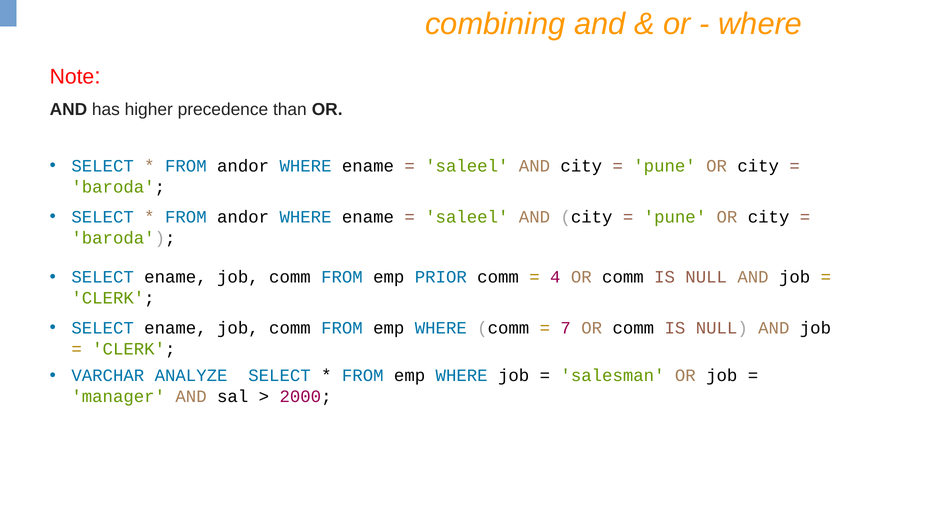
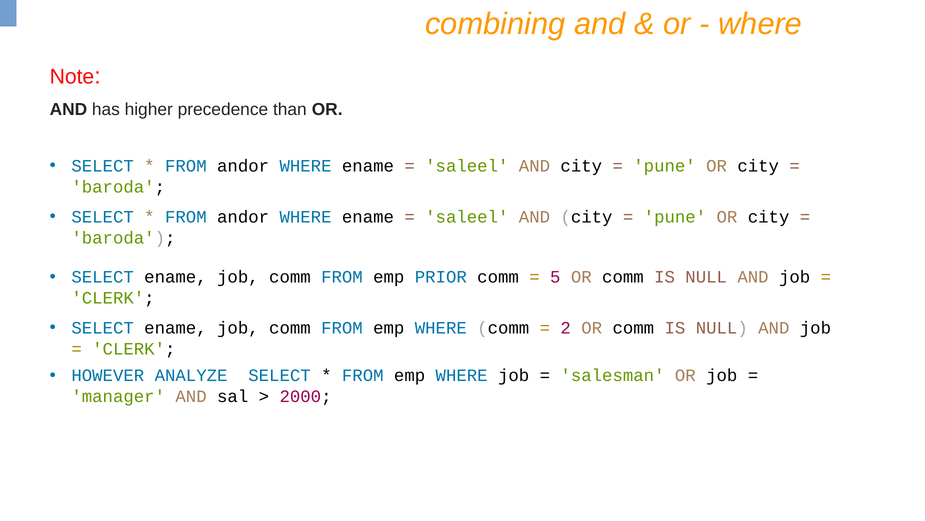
4: 4 -> 5 (555, 277)
7: 7 -> 2 (566, 328)
VARCHAR: VARCHAR -> HOWEVER (108, 375)
